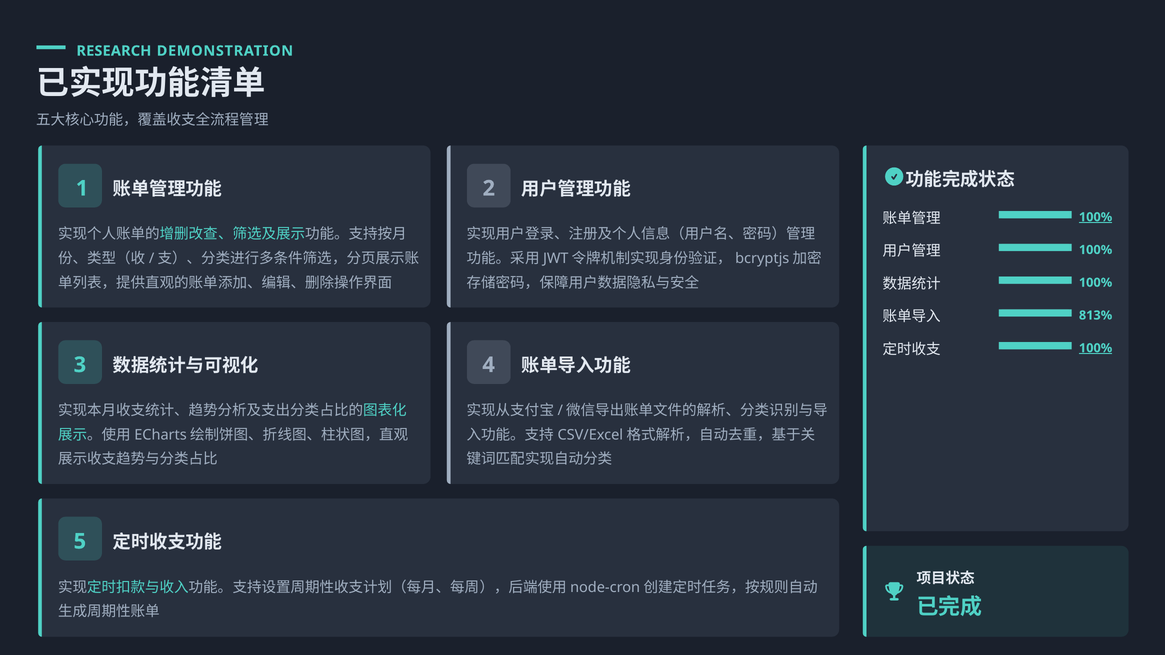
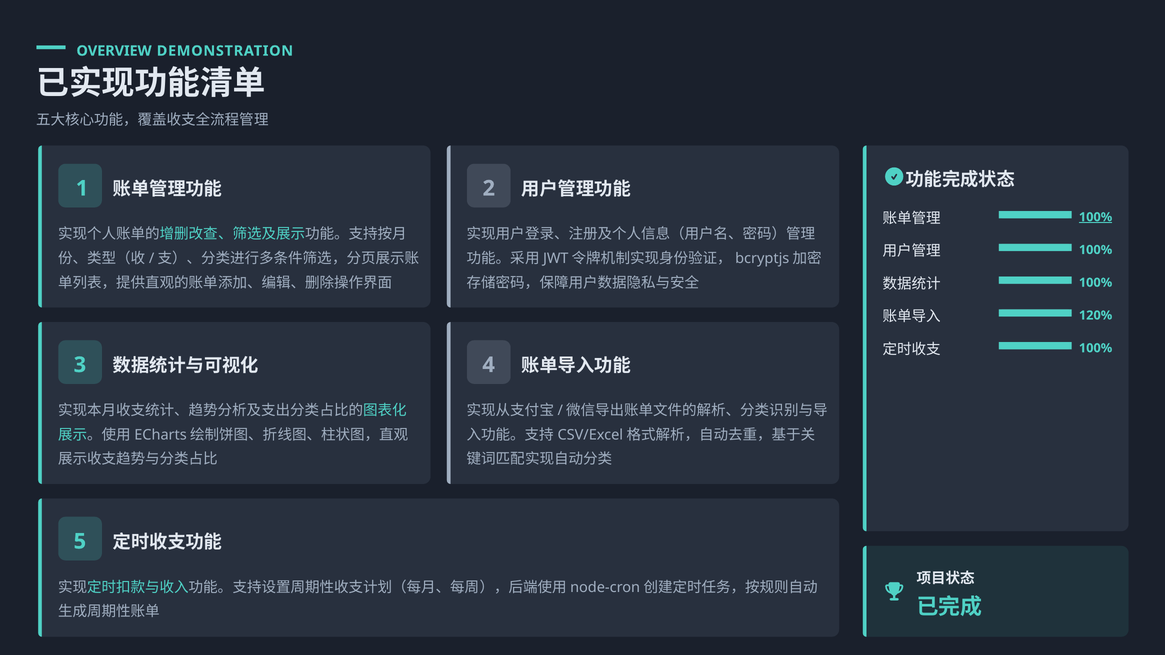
RESEARCH: RESEARCH -> OVERVIEW (114, 51)
813%: 813% -> 120% (1096, 315)
100% underline: present -> none (1096, 348)
